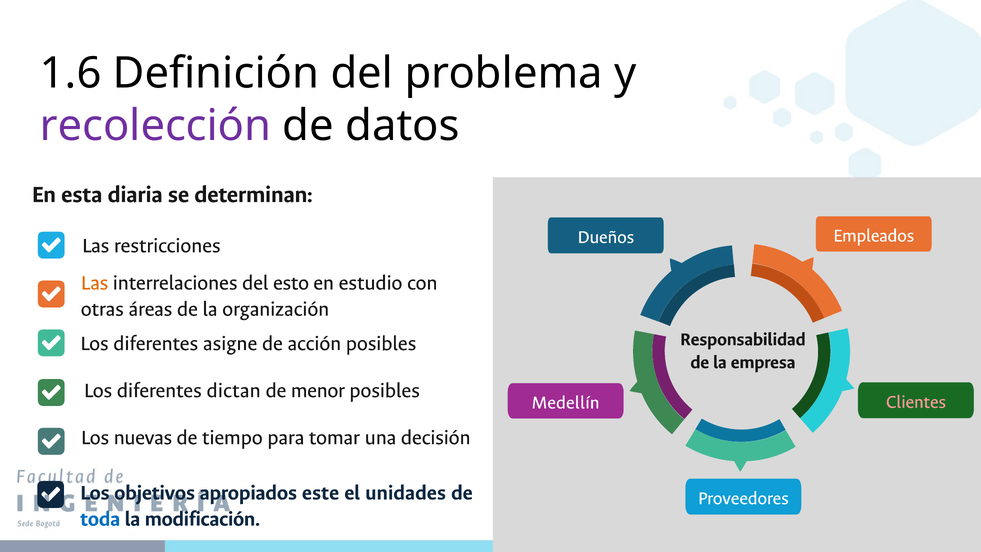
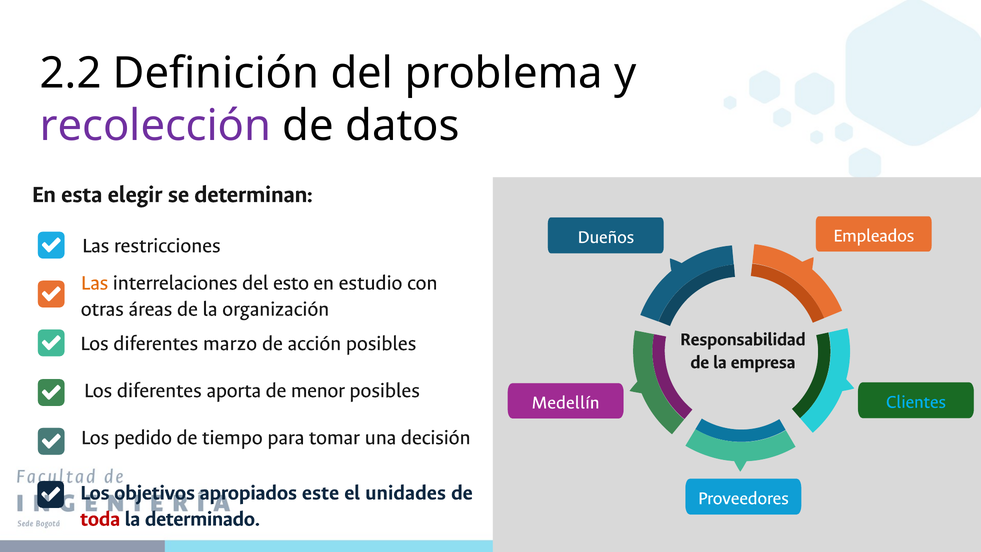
1.6: 1.6 -> 2.2 (71, 73)
diaria: diaria -> elegir (135, 194)
asigne: asigne -> marzo (230, 343)
dictan: dictan -> aporta (234, 390)
Clientes colour: pink -> light blue (916, 401)
nuevas: nuevas -> pedido (143, 437)
toda colour: blue -> red (100, 518)
modificación: modificación -> determinado (203, 518)
